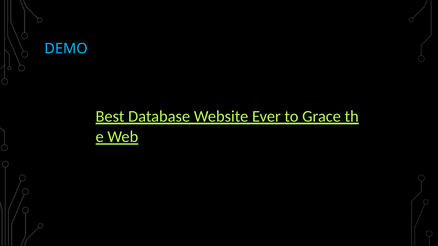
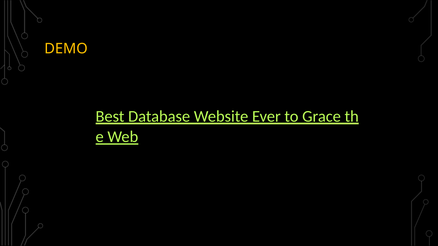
DEMO colour: light blue -> yellow (66, 49)
